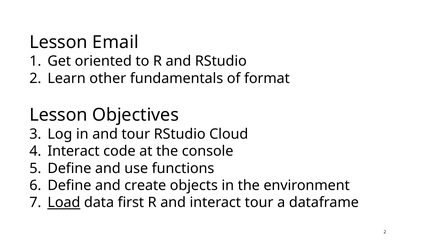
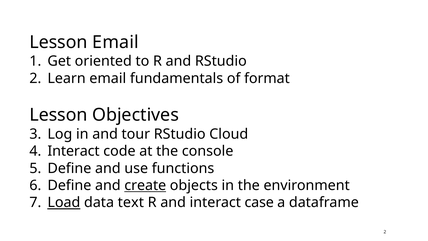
Learn other: other -> email (108, 78)
create underline: none -> present (145, 185)
first: first -> text (131, 202)
interact tour: tour -> case (259, 202)
